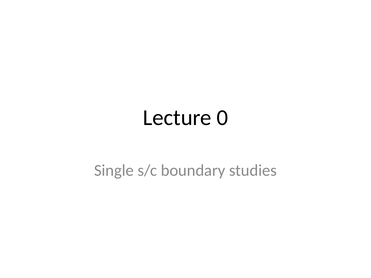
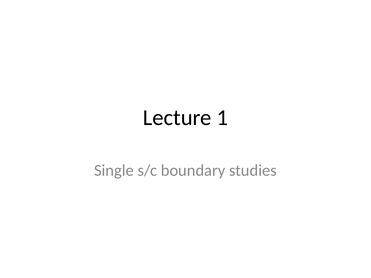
0: 0 -> 1 (222, 118)
